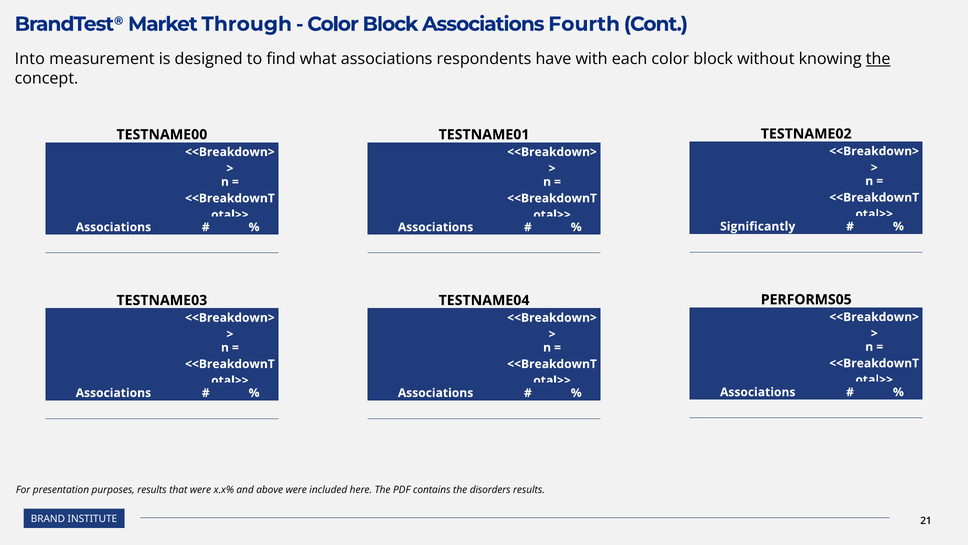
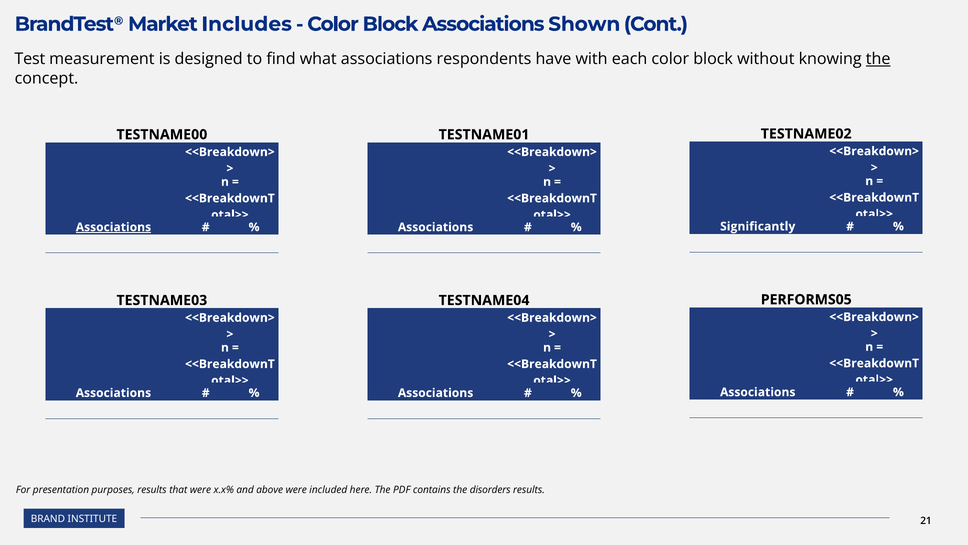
Through: Through -> Includes (247, 24)
Fourth: Fourth -> Shown (584, 24)
Into: Into -> Test (30, 59)
Associations underline: none -> present (113, 227)
